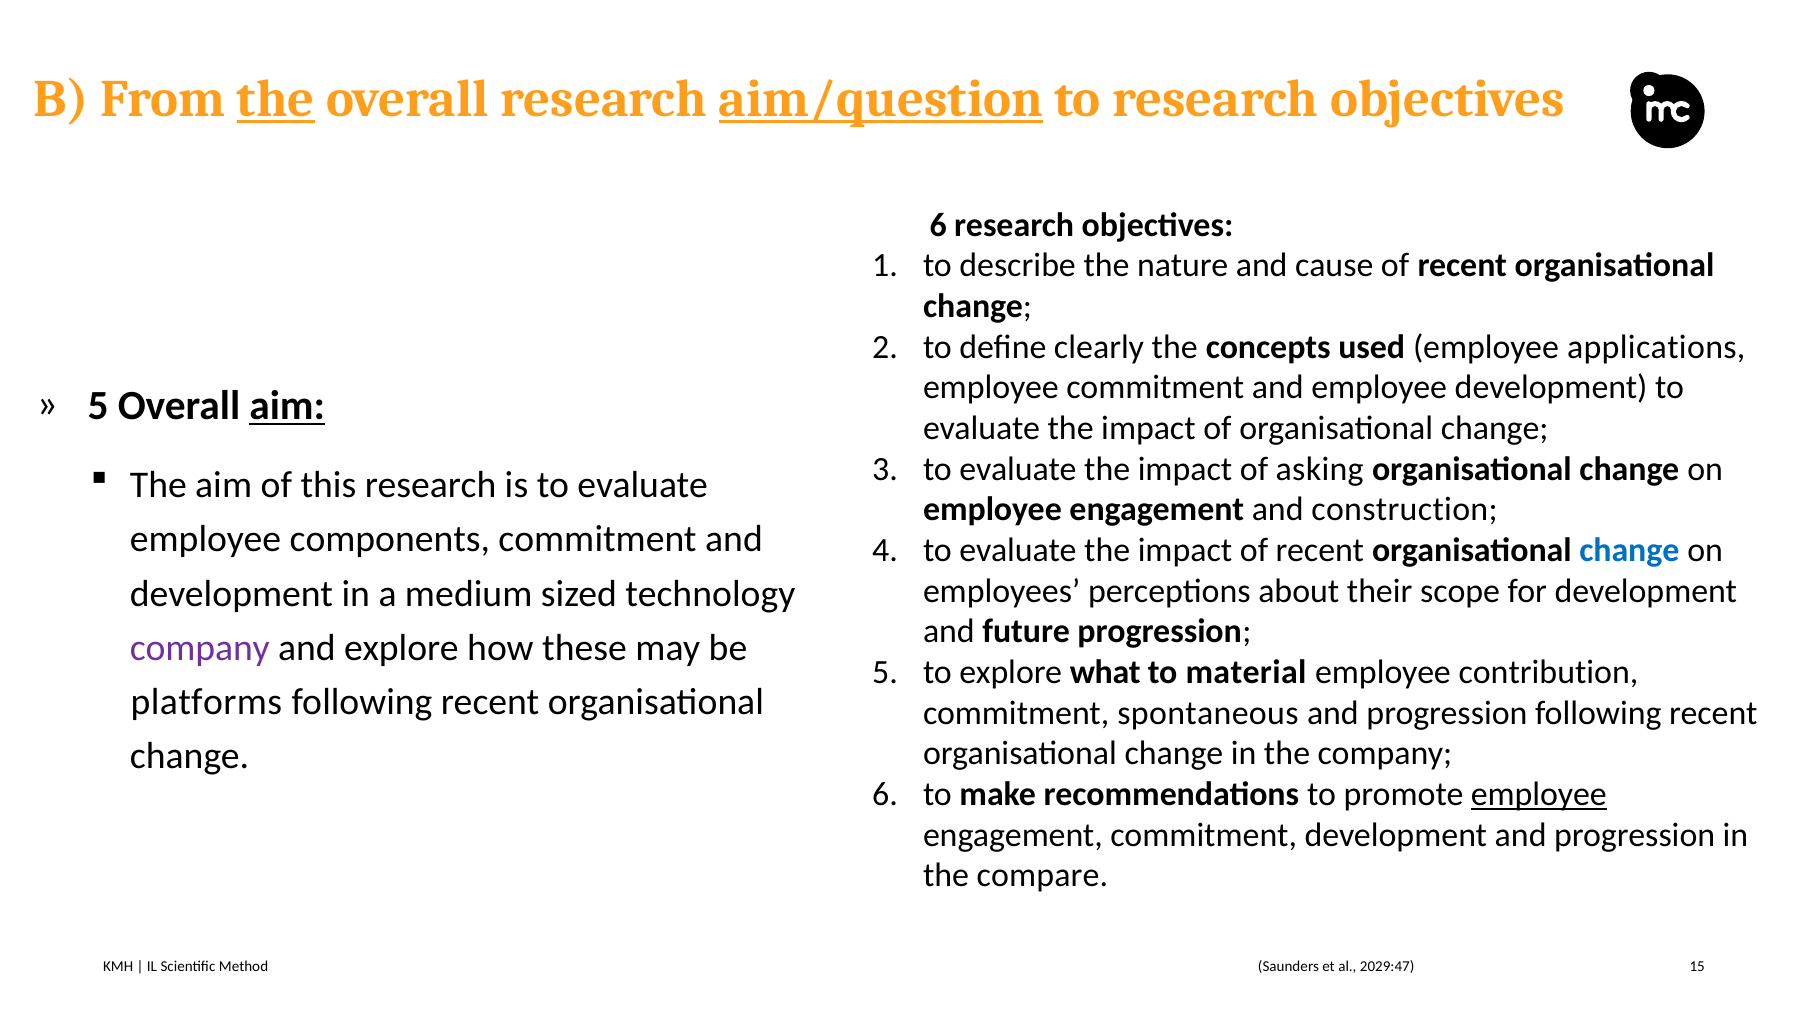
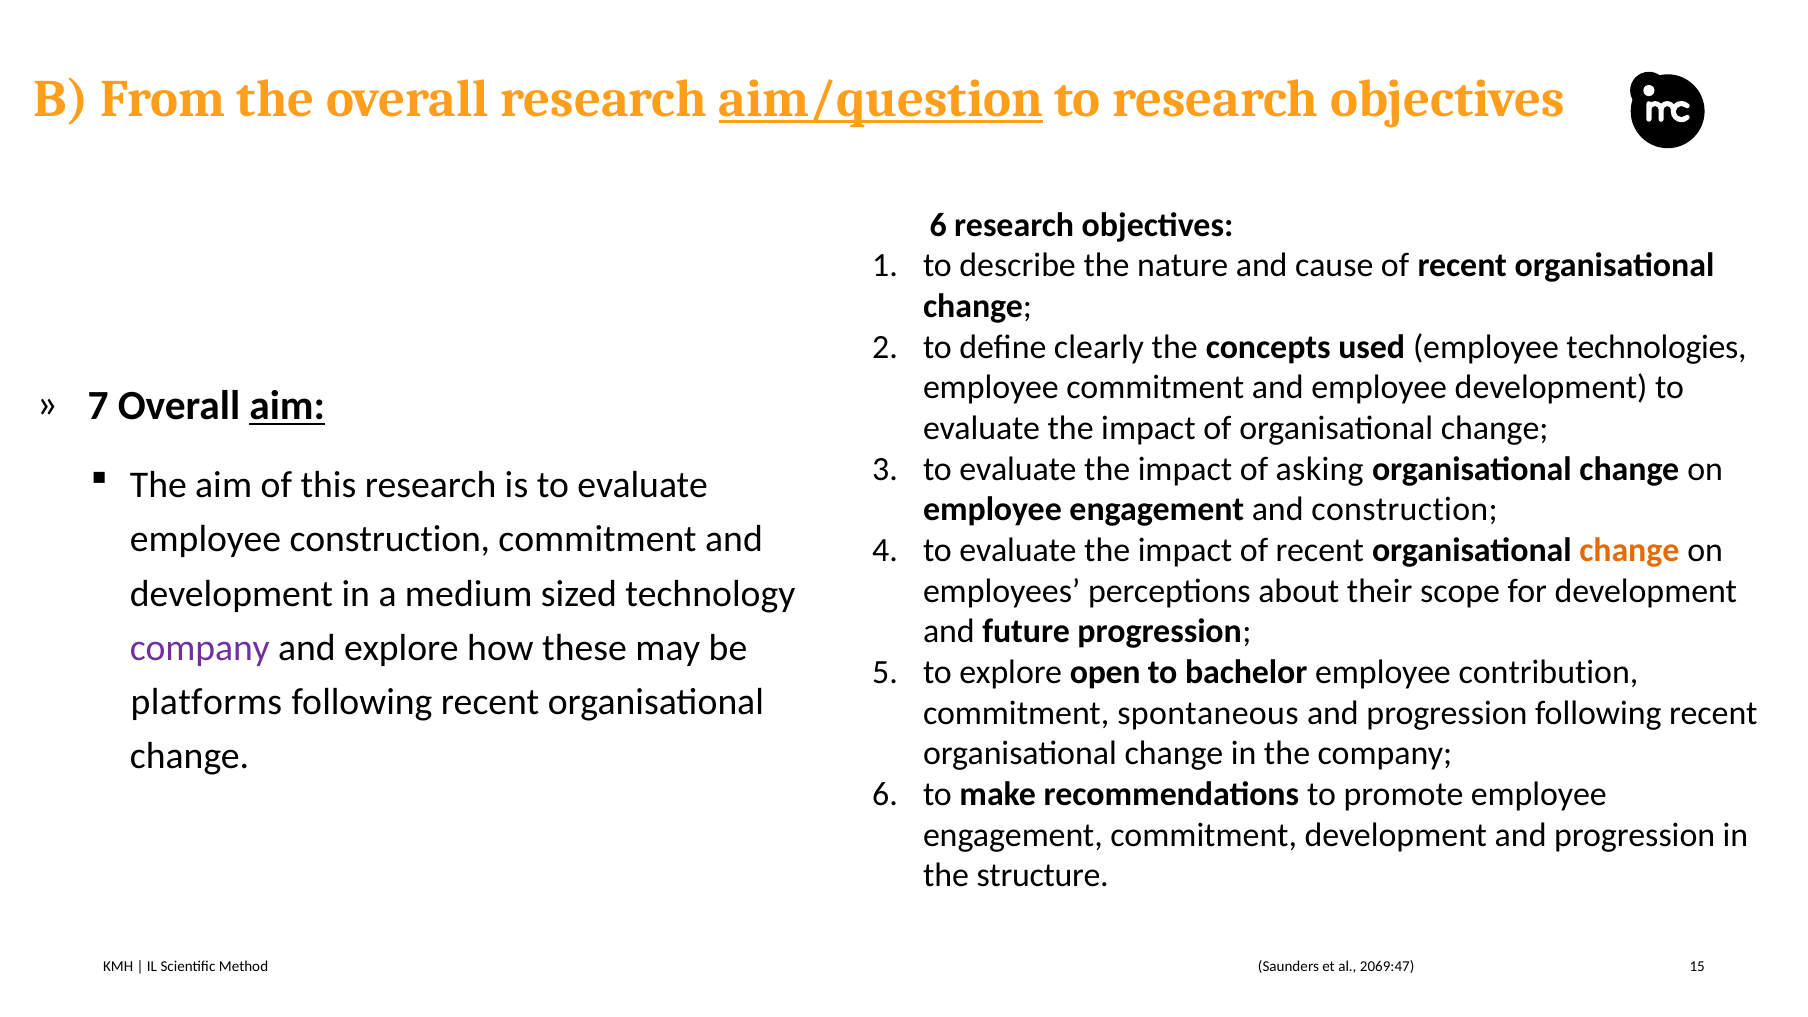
the underline: present -> none (276, 99)
applications: applications -> technologies (1657, 347)
5: 5 -> 7 (98, 406)
employee components: components -> construction (390, 539)
change colour: blue -> orange (1629, 550)
what: what -> open (1105, 672)
material: material -> bachelor (1246, 672)
employee underline: present -> none (1539, 794)
compare: compare -> structure (1043, 876)
2029:47: 2029:47 -> 2069:47 (1387, 967)
